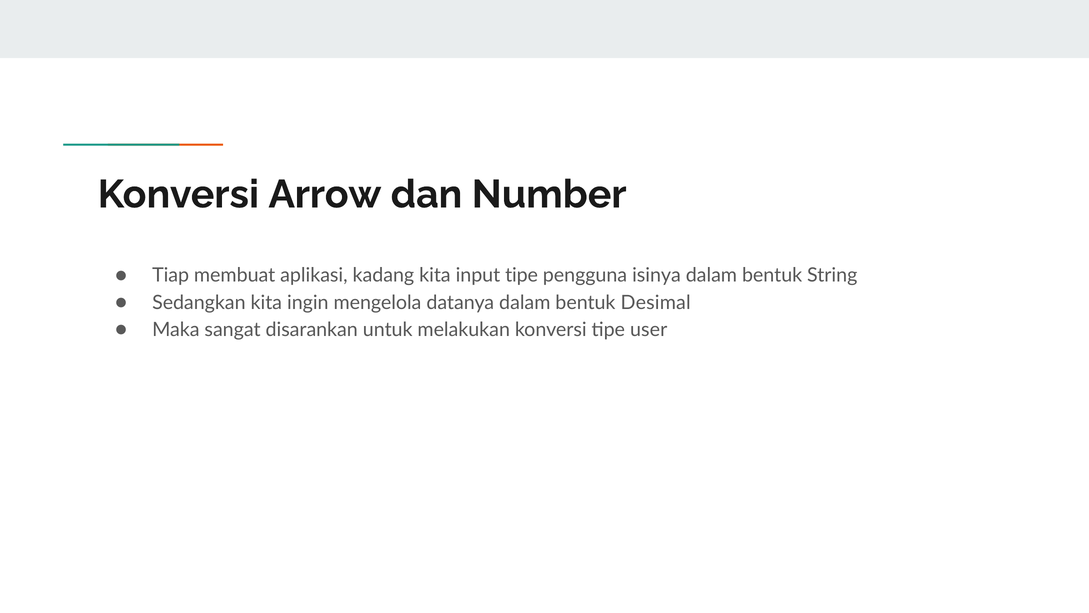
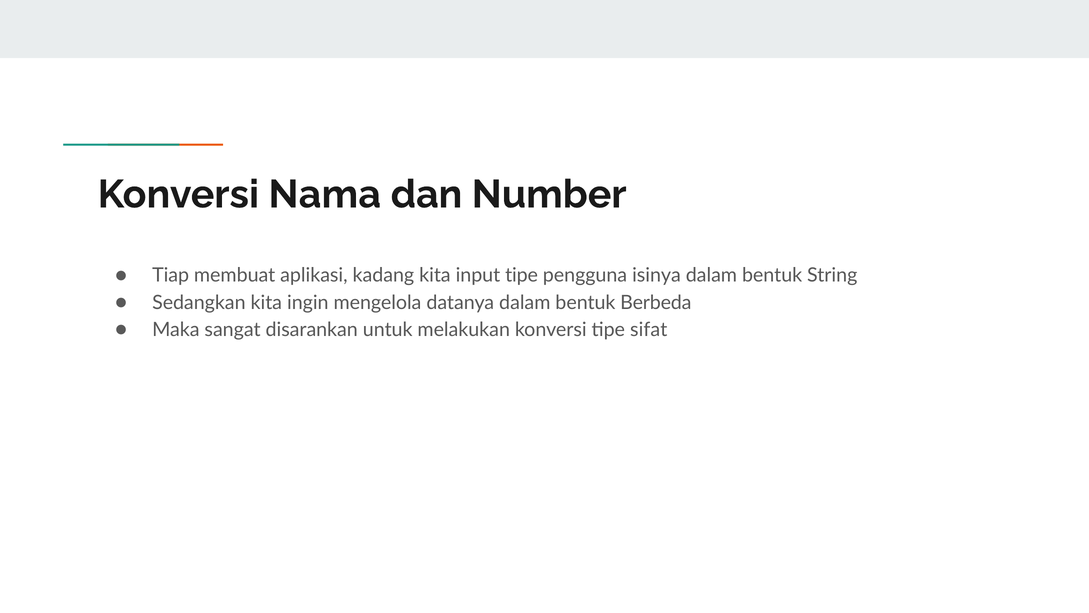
Arrow: Arrow -> Nama (325, 194)
Desimal: Desimal -> Berbeda (656, 302)
user: user -> sifat (649, 329)
